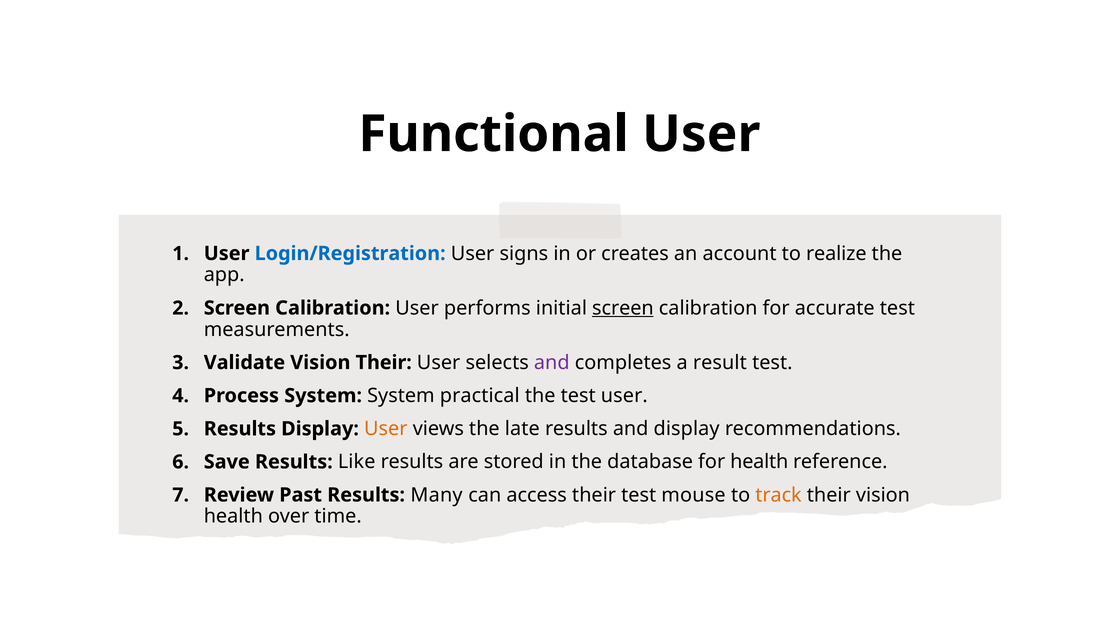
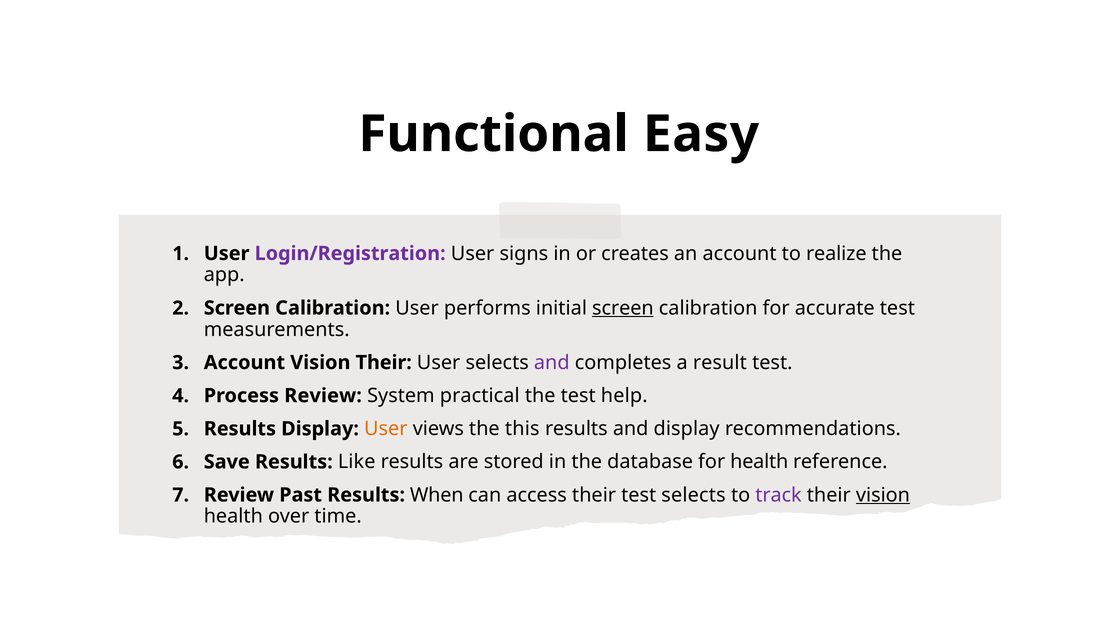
Functional User: User -> Easy (701, 134)
Login/Registration colour: blue -> purple (350, 253)
Validate: Validate -> Account (244, 363)
Process System: System -> Review (323, 396)
test user: user -> help (624, 396)
late: late -> this (522, 429)
Many: Many -> When (437, 495)
test mouse: mouse -> selects (694, 495)
track colour: orange -> purple (779, 495)
vision underline: none -> present (883, 495)
